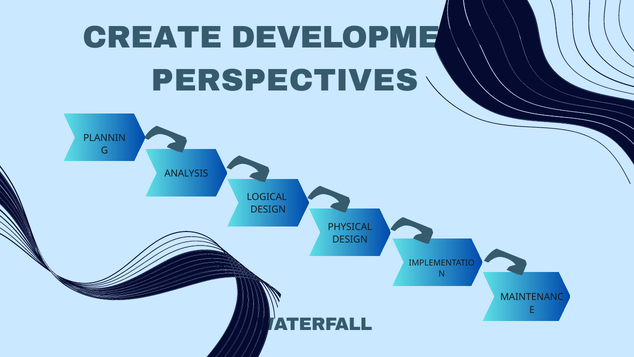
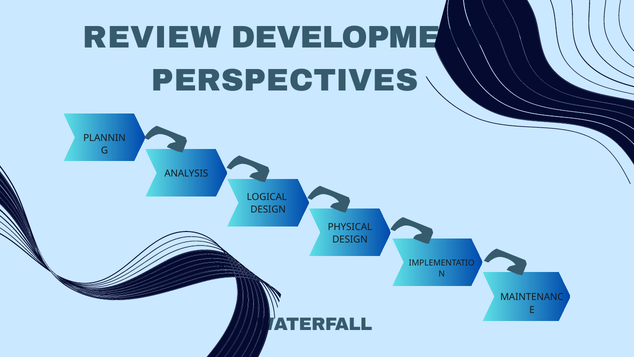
CREATE: CREATE -> REVIEW (152, 38)
